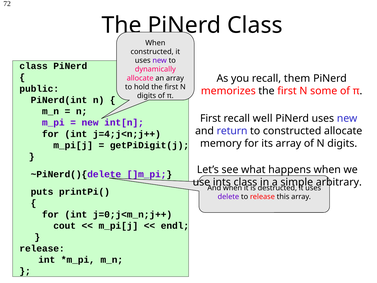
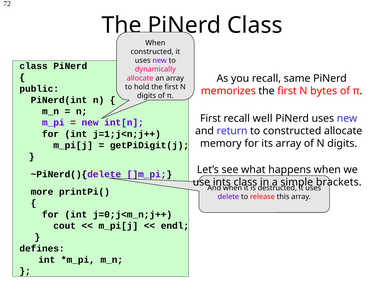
them: them -> same (297, 78)
some: some -> bytes (324, 91)
j=4;j<n;j++: j=4;j<n;j++ -> j=1;j<n;j++ (127, 134)
arbitrary: arbitrary -> brackets (339, 182)
puts: puts -> more (42, 192)
release: release -> defines (42, 248)
